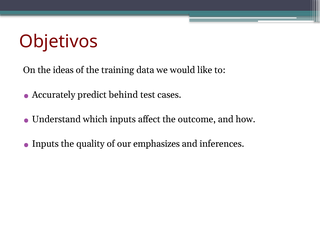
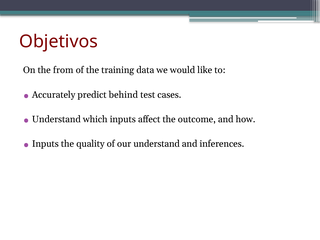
ideas: ideas -> from (63, 70)
our emphasizes: emphasizes -> understand (157, 144)
